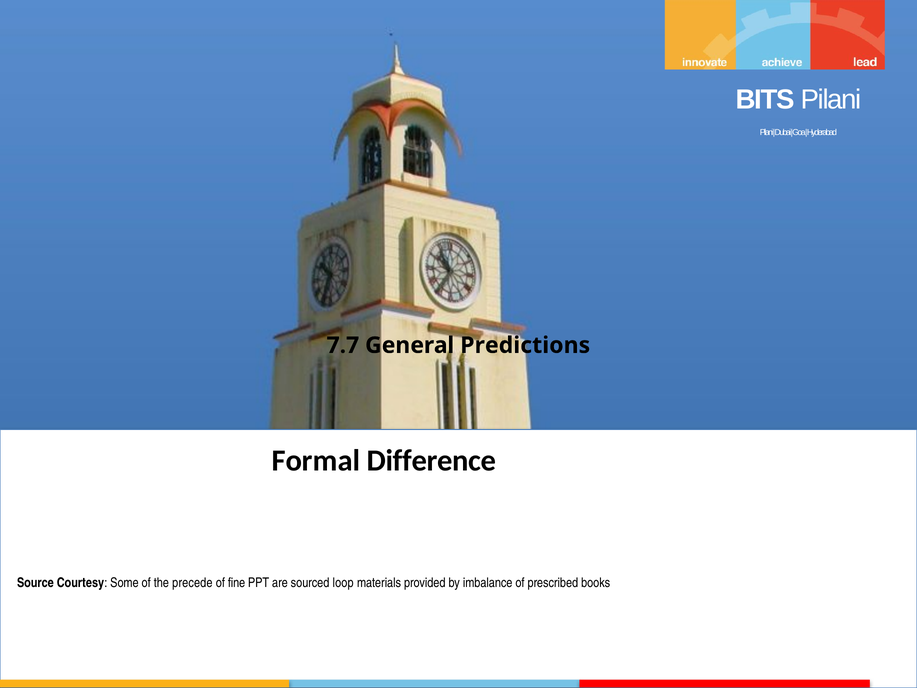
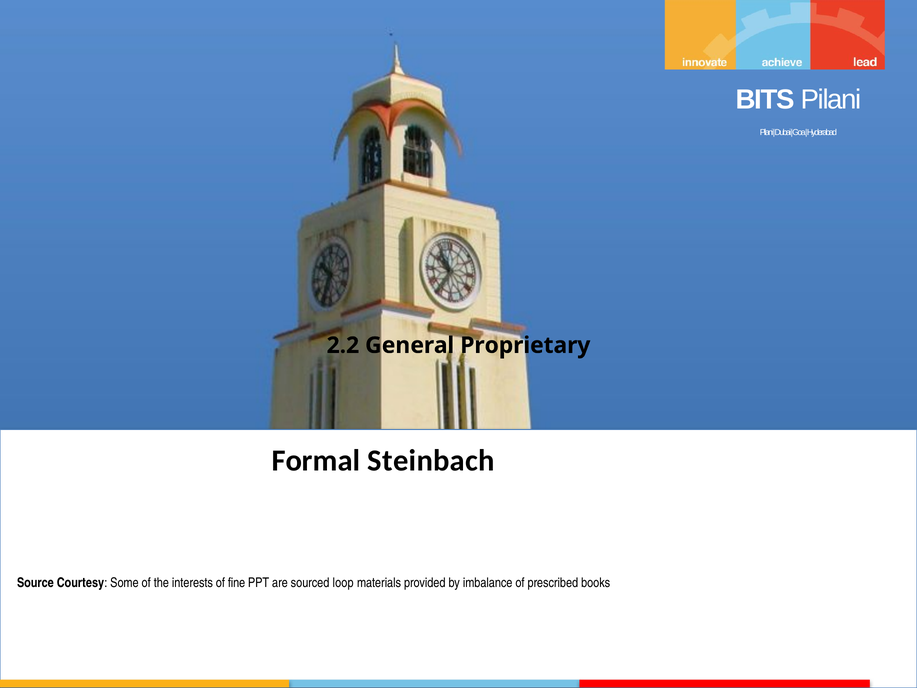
7.7: 7.7 -> 2.2 (343, 345)
Predictions: Predictions -> Proprietary (525, 345)
Difference: Difference -> Steinbach (431, 460)
precede: precede -> interests (192, 582)
